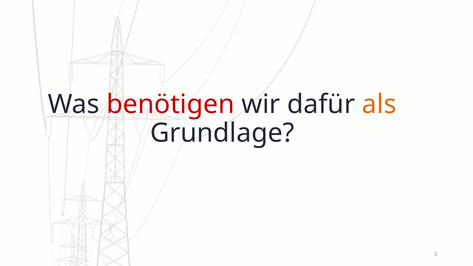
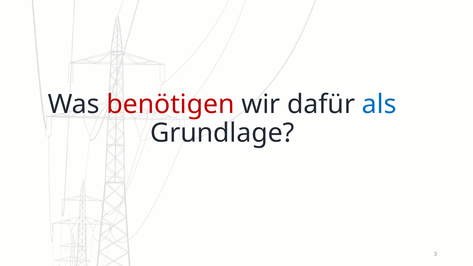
als colour: orange -> blue (379, 104)
